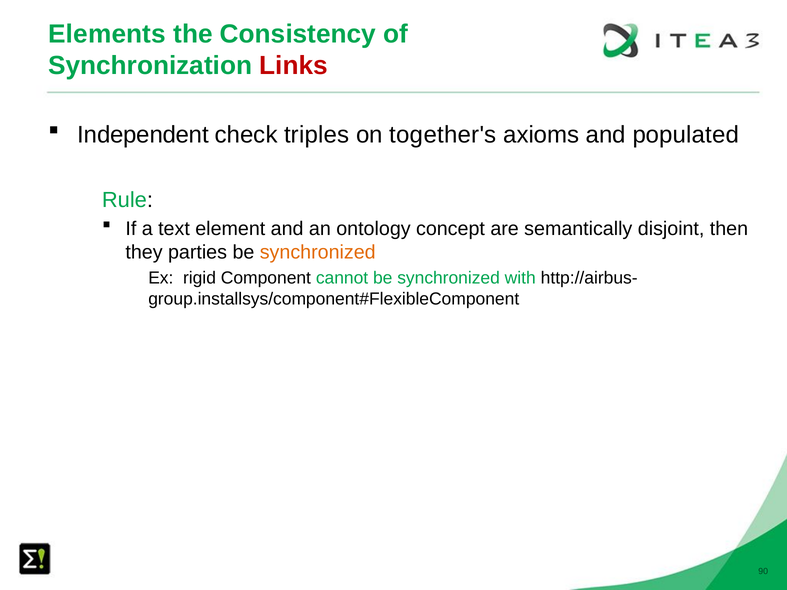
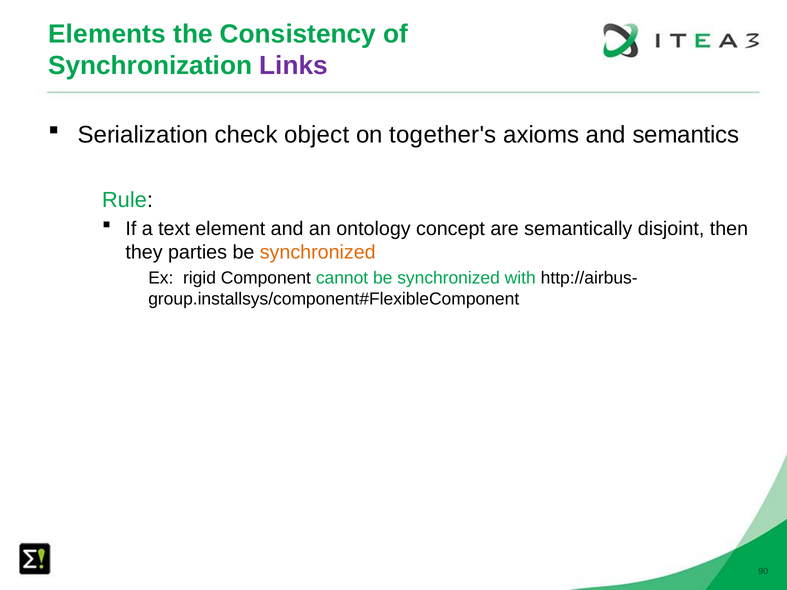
Links colour: red -> purple (294, 66)
Independent: Independent -> Serialization (143, 135)
triples: triples -> object (317, 135)
populated: populated -> semantics (686, 135)
